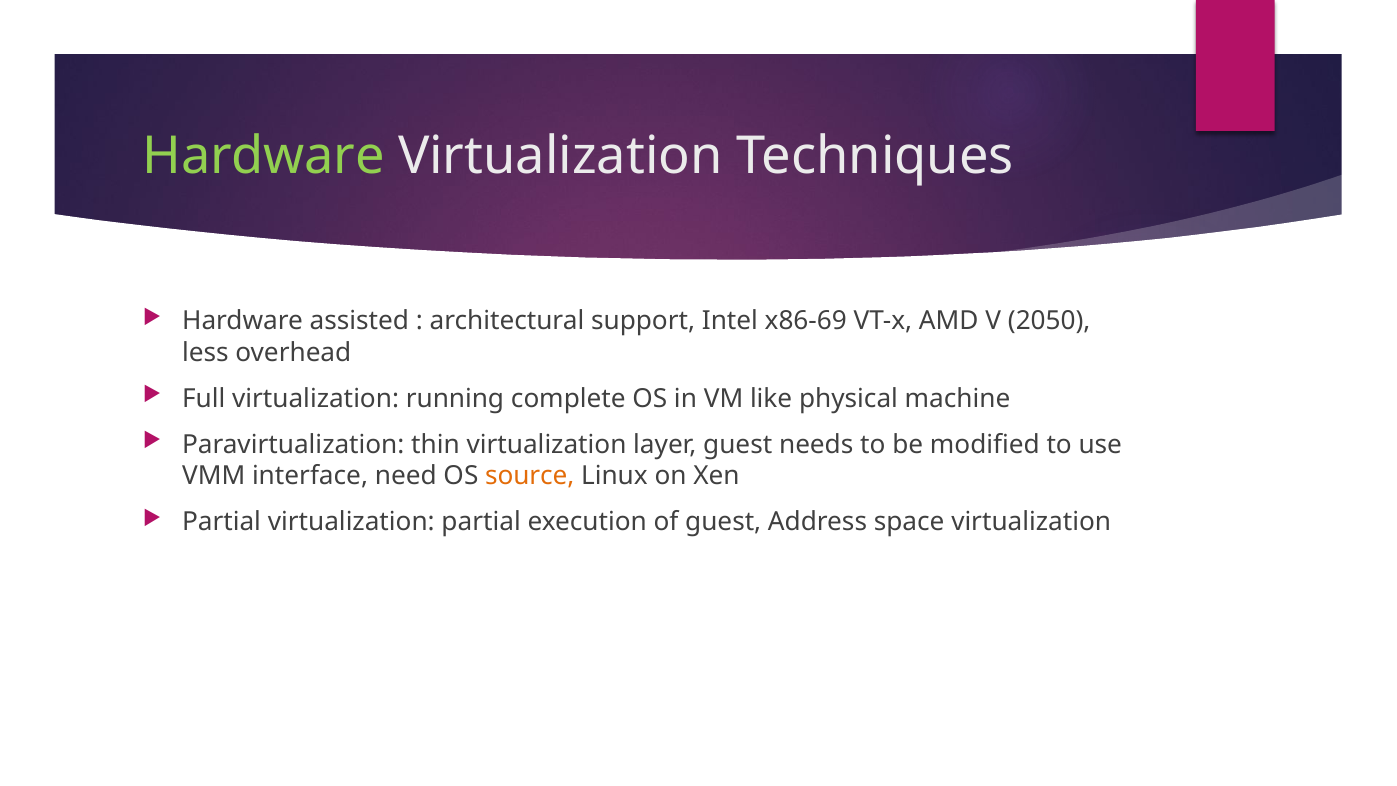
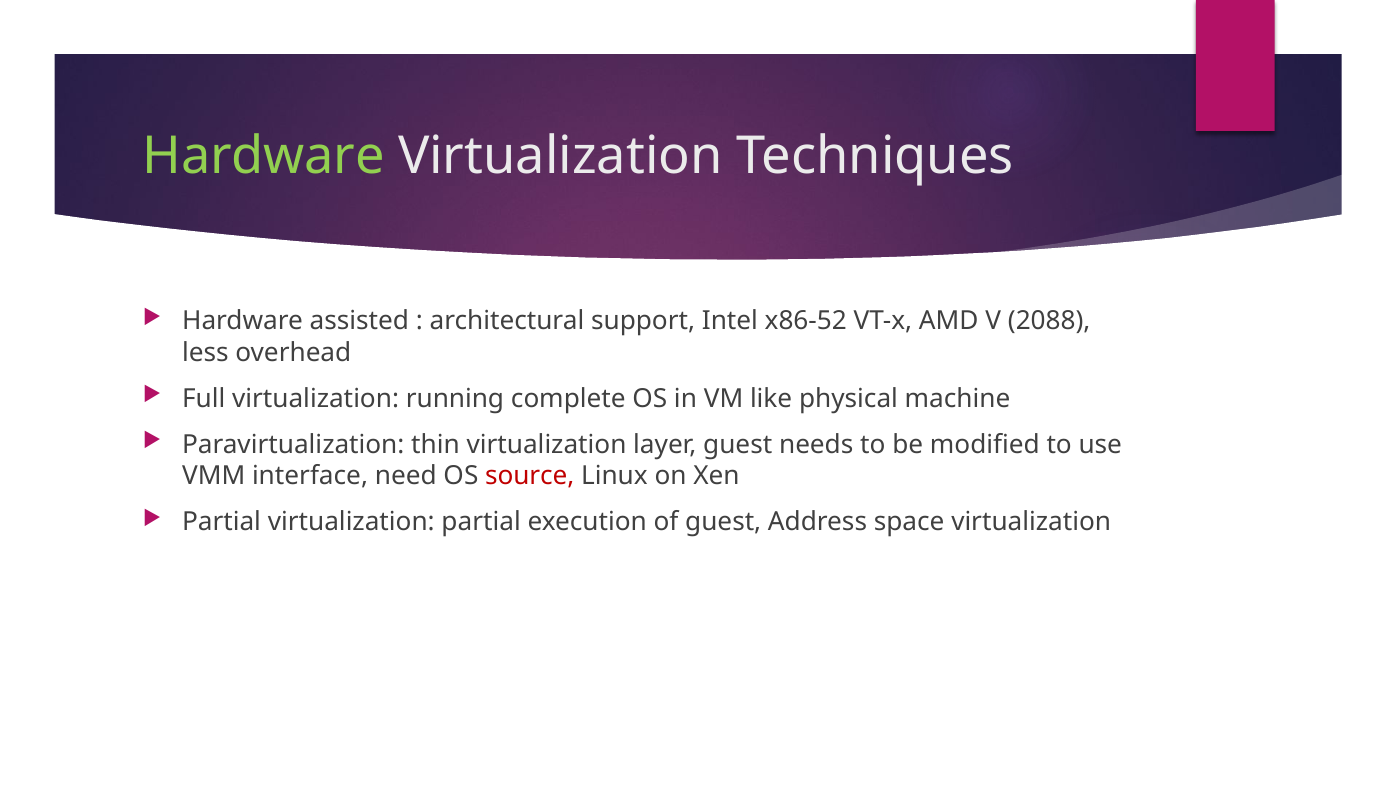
x86-69: x86-69 -> x86-52 (806, 321)
2050: 2050 -> 2088 (1049, 321)
source colour: orange -> red (530, 476)
